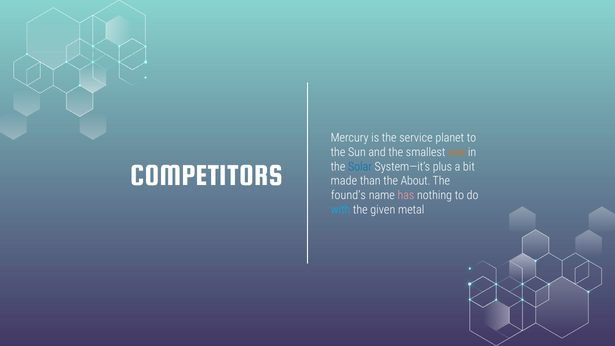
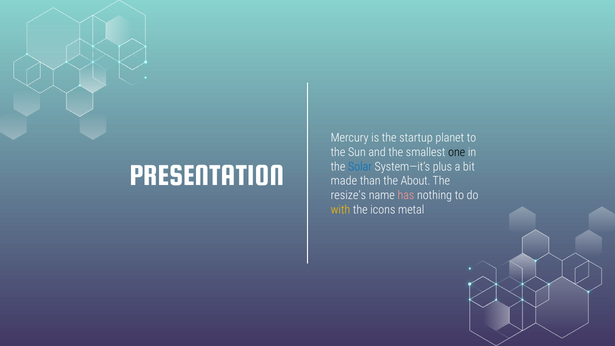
service: service -> startup (416, 138)
one colour: orange -> black (457, 152)
COMPETITORS: COMPETITORS -> PRESENTATION (207, 175)
found’s: found’s -> resize’s (348, 195)
with colour: light blue -> yellow (340, 210)
given: given -> icons (383, 210)
